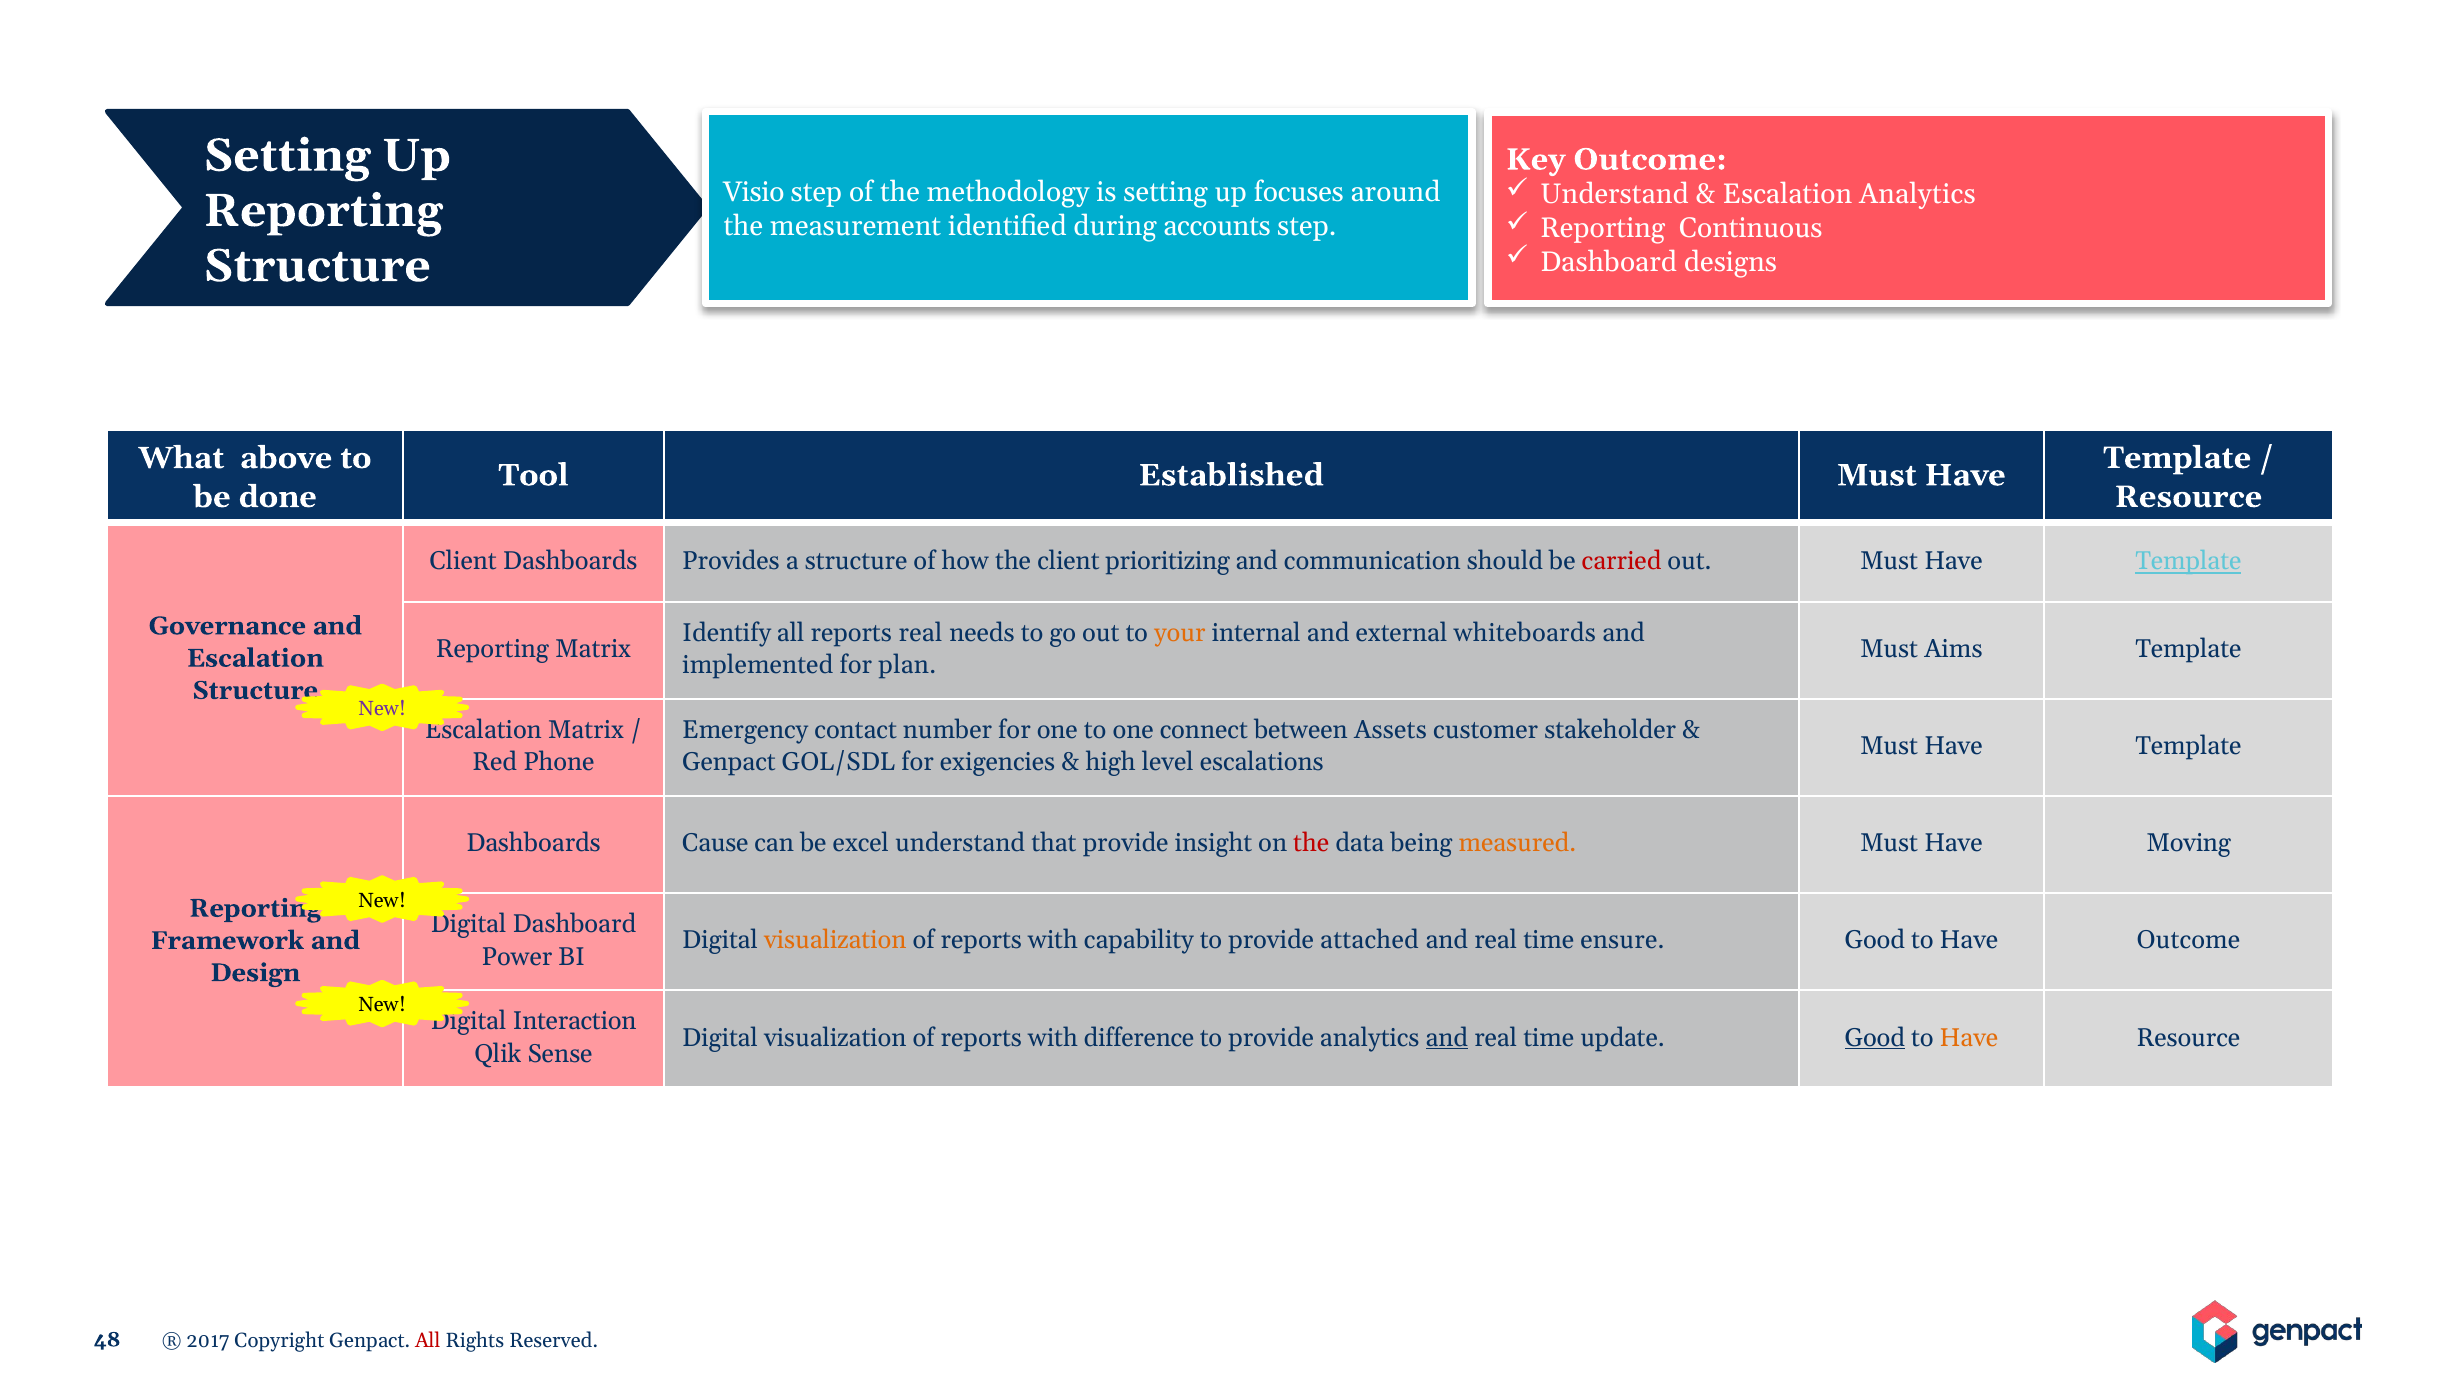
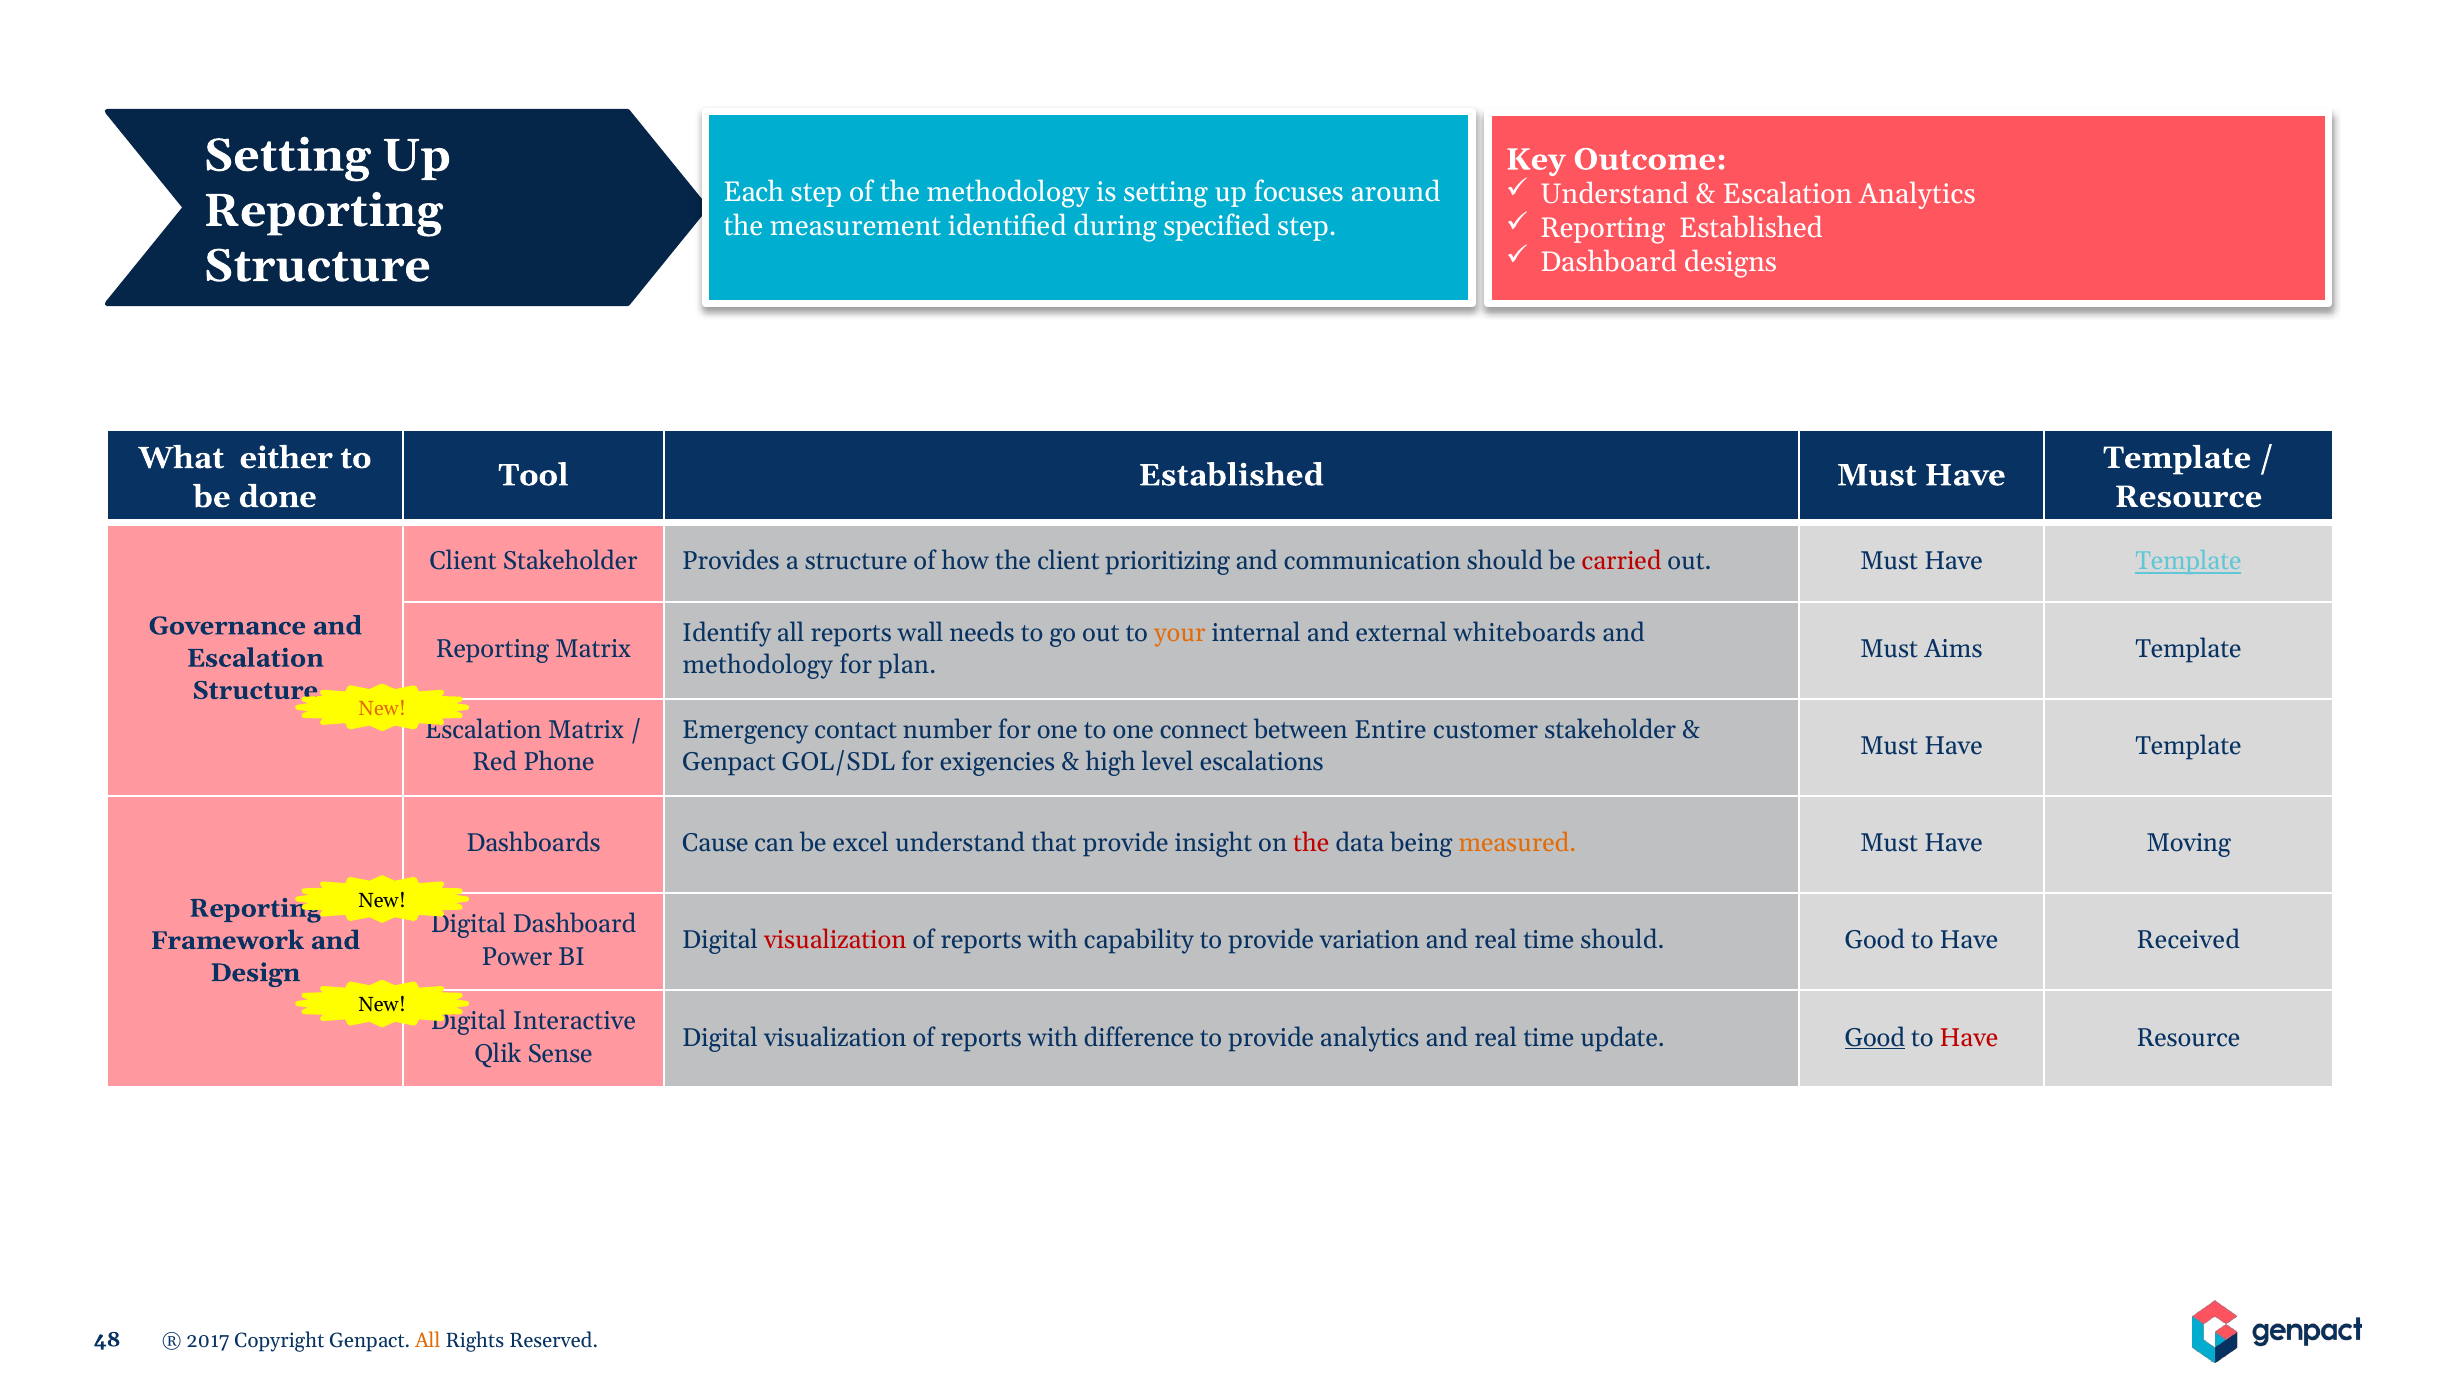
Visio: Visio -> Each (754, 193)
Reporting Continuous: Continuous -> Established (1751, 228)
accounts: accounts -> specified (1217, 226)
above: above -> either (286, 458)
Client Dashboards: Dashboards -> Stakeholder (570, 561)
reports real: real -> wall (921, 633)
implemented: implemented -> methodology (758, 666)
New colour: purple -> orange (382, 709)
Assets: Assets -> Entire (1390, 731)
visualization colour: orange -> red (835, 941)
attached: attached -> variation (1370, 941)
time ensure: ensure -> should (1622, 941)
Have Outcome: Outcome -> Received (2188, 941)
Interaction: Interaction -> Interactive (574, 1022)
and underline: present -> none (1447, 1038)
Have colour: orange -> red (1969, 1038)
All colour: red -> orange (428, 1341)
